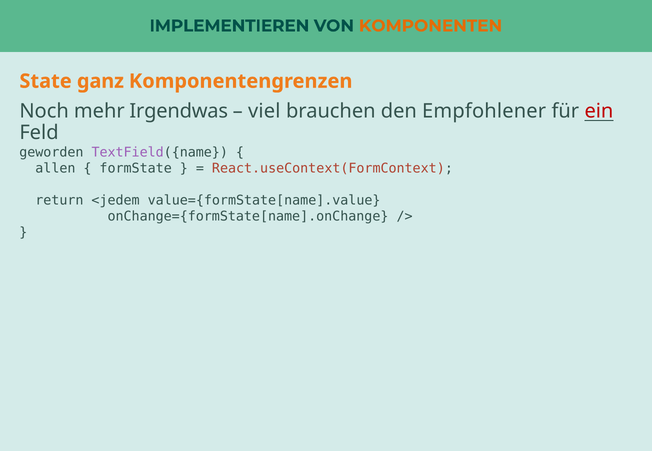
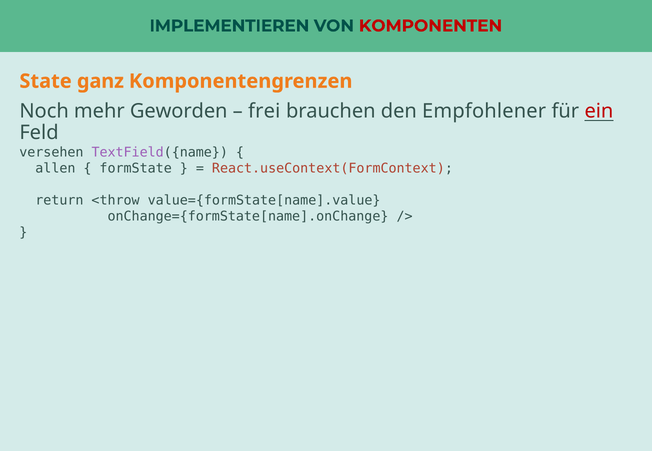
KOMPONENTEN colour: orange -> red (431, 26)
Irgendwas: Irgendwas -> Geworden (179, 111)
viel: viel -> frei (264, 111)
geworden: geworden -> versehen (51, 152)
<jedem: <jedem -> <throw (116, 201)
